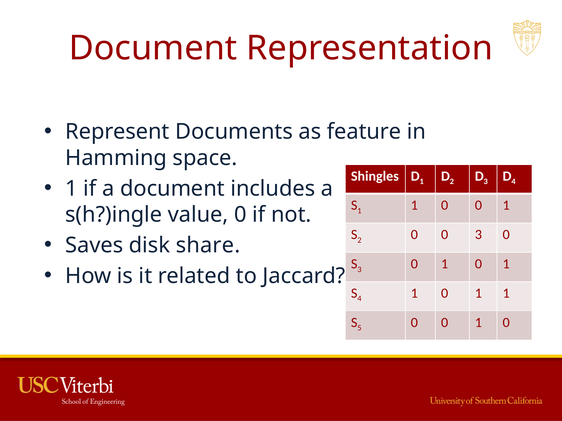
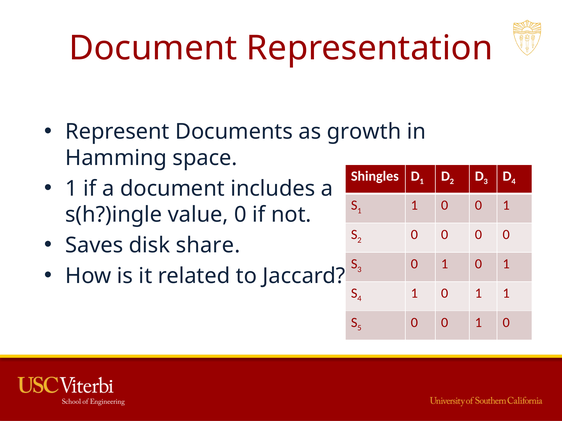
feature: feature -> growth (364, 132)
3: 3 -> 0 (478, 235)
